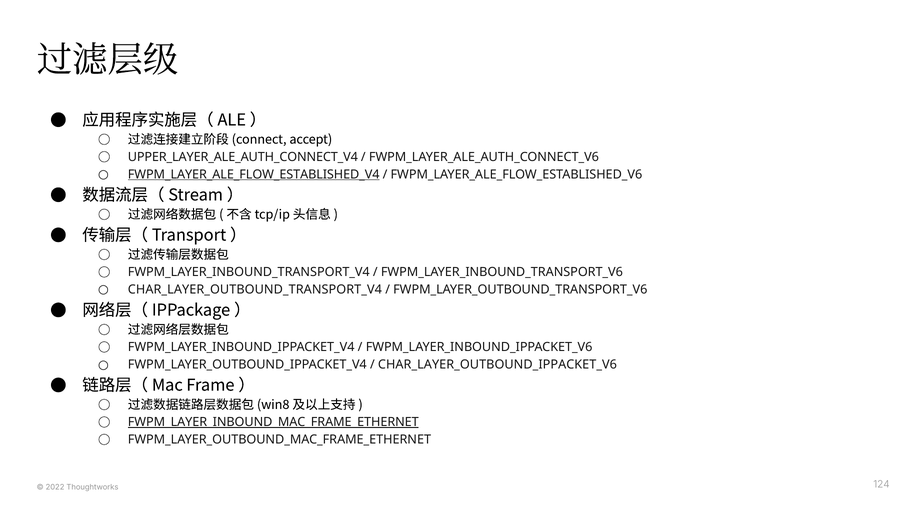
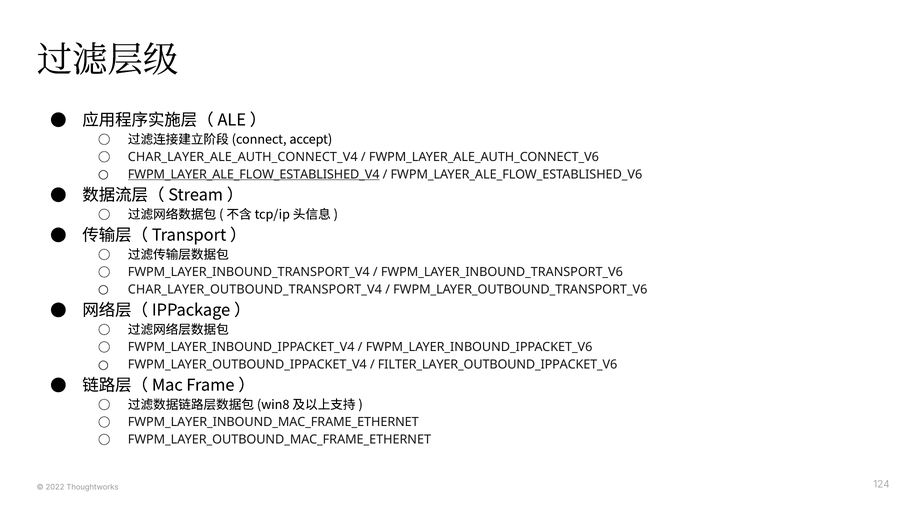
UPPER_LAYER_ALE_AUTH_CONNECT_V4: UPPER_LAYER_ALE_AUTH_CONNECT_V4 -> CHAR_LAYER_ALE_AUTH_CONNECT_V4 (243, 157)
CHAR_LAYER_OUTBOUND_IPPACKET_V6: CHAR_LAYER_OUTBOUND_IPPACKET_V6 -> FILTER_LAYER_OUTBOUND_IPPACKET_V6 (498, 365)
FWPM_LAYER_INBOUND_MAC_FRAME_ETHERNET underline: present -> none (273, 423)
